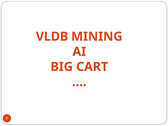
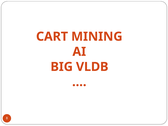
VLDB: VLDB -> CART (52, 37)
CART: CART -> VLDB (92, 67)
